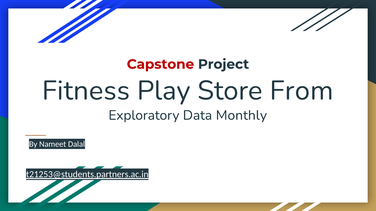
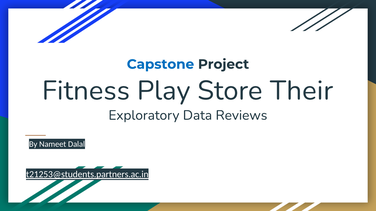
Capstone colour: red -> blue (160, 64)
From: From -> Their (302, 91)
Monthly: Monthly -> Reviews (241, 116)
